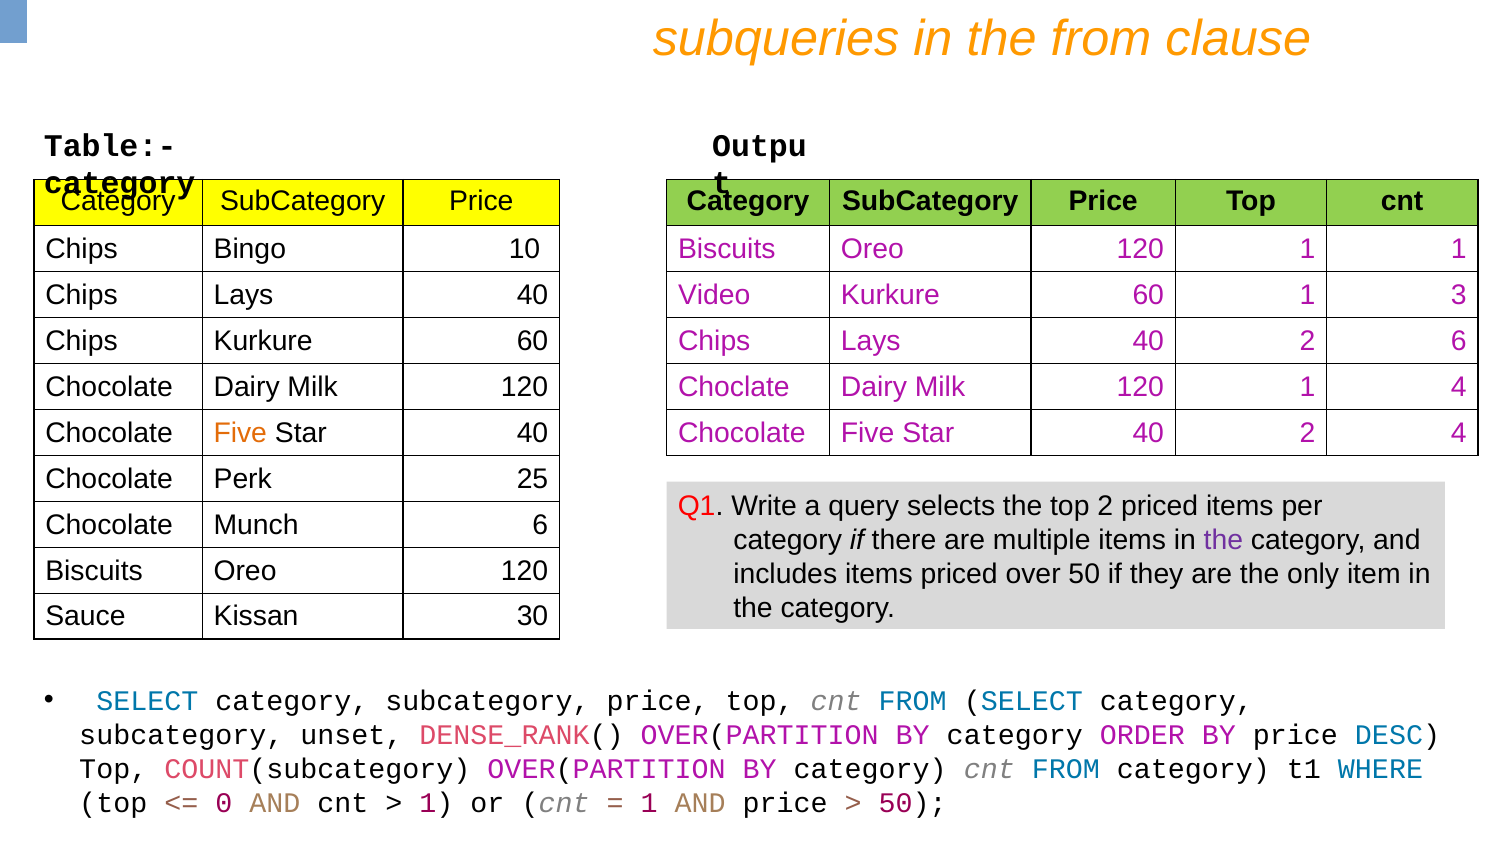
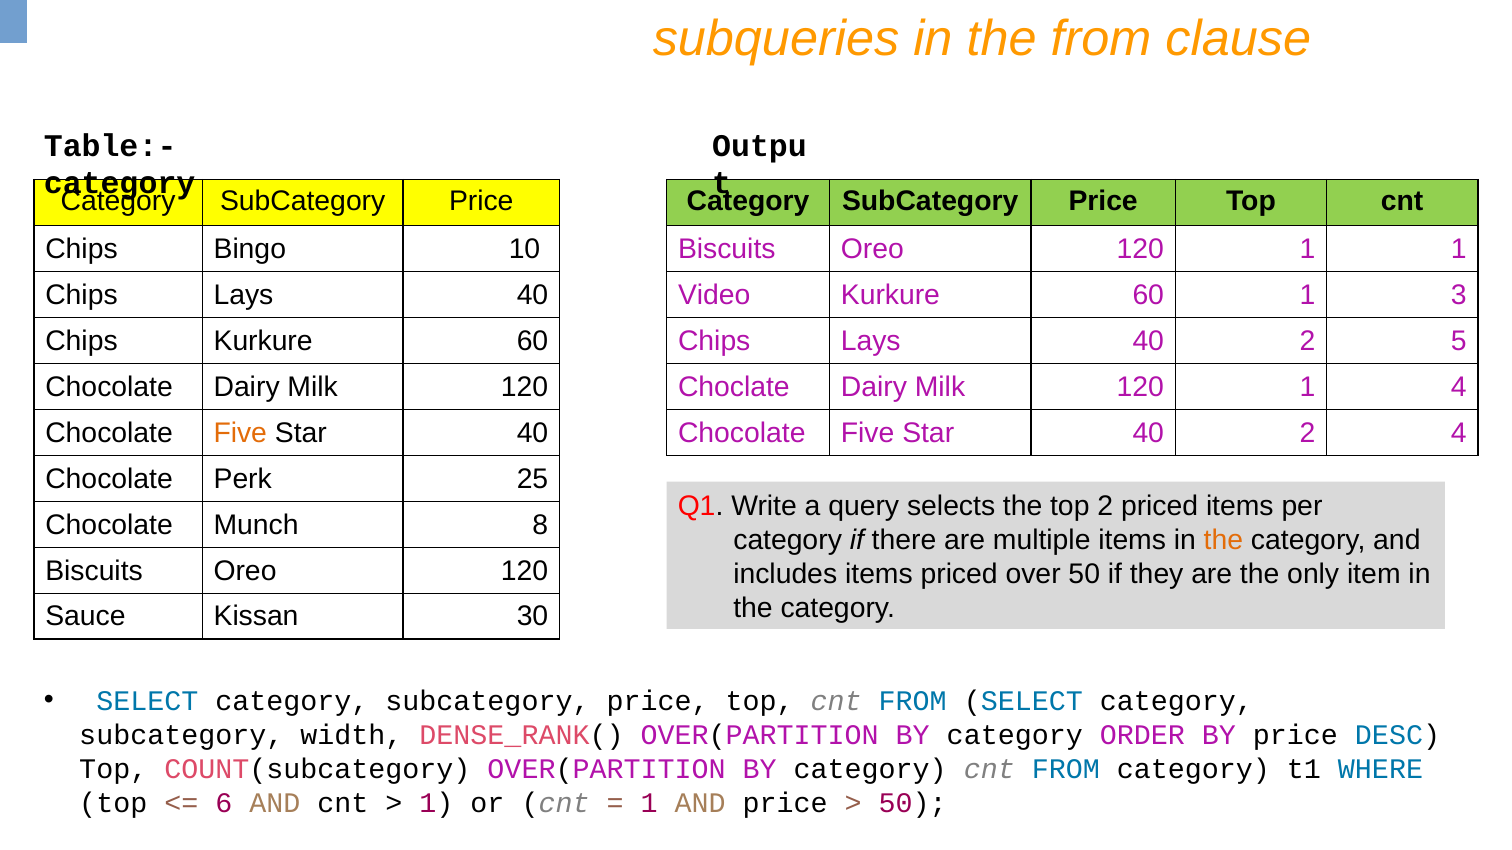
2 6: 6 -> 5 (1459, 341)
Munch 6: 6 -> 8 (540, 525)
the colour: purple -> orange (1223, 541)
unset: unset -> width (351, 735)
0: 0 -> 6 (224, 803)
